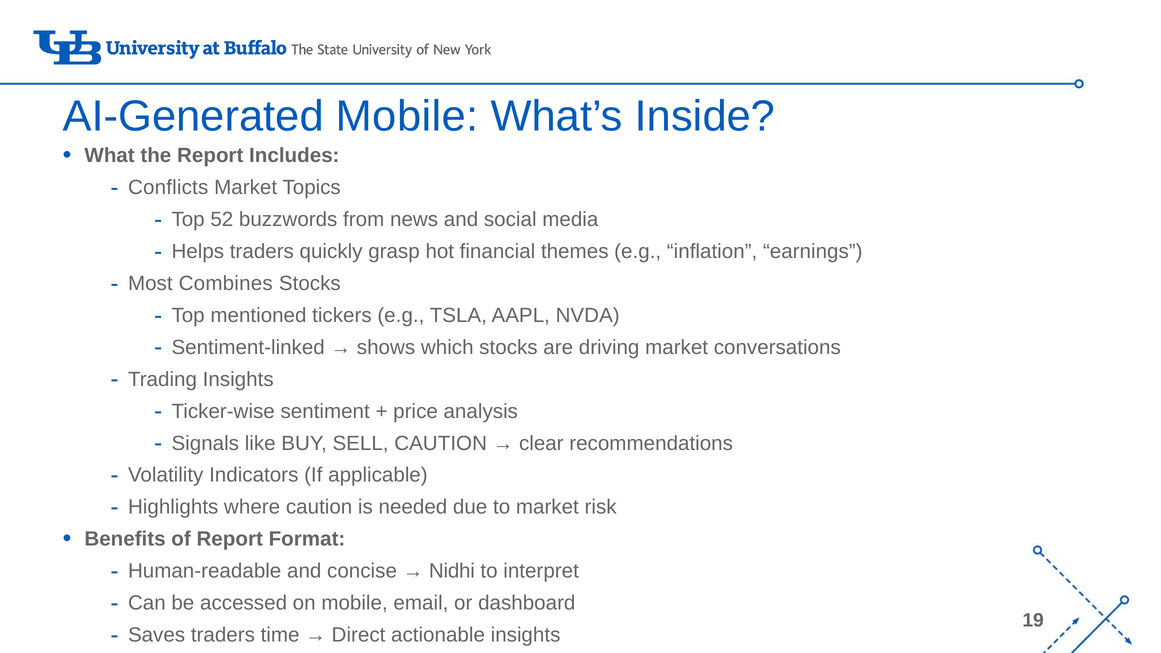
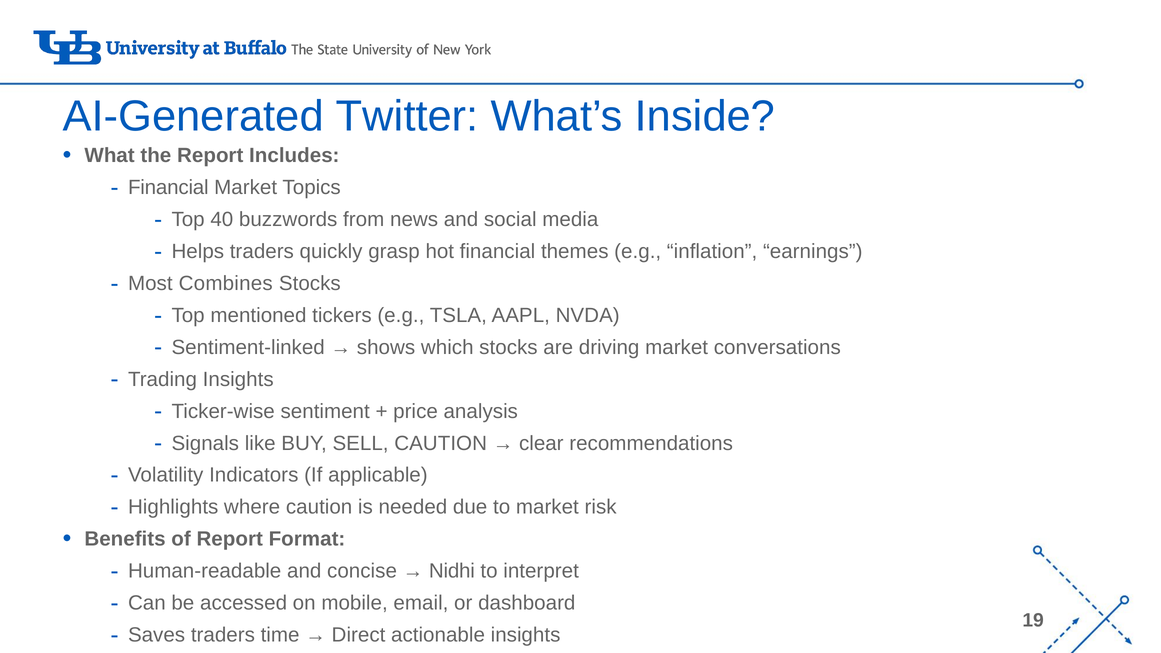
AI-Generated Mobile: Mobile -> Twitter (407, 116)
Conflicts: Conflicts -> Financial (168, 188)
52: 52 -> 40 (222, 220)
